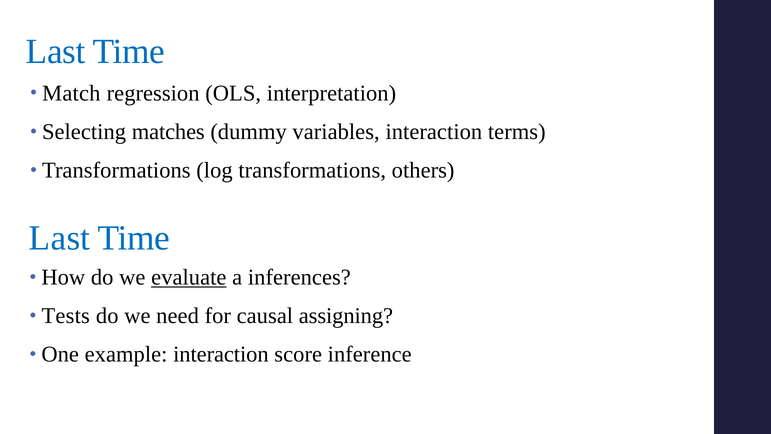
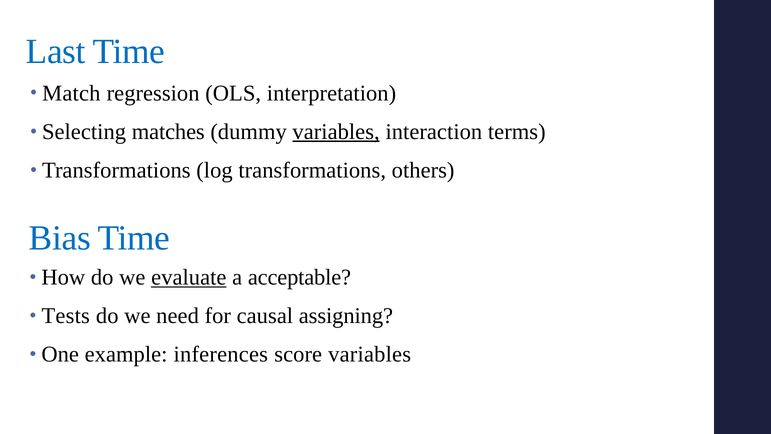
variables underline: none -> present (336, 132)
Last: Last -> Bias (60, 238)
inferences: inferences -> acceptable (299, 277)
example interaction: interaction -> inferences (221, 354)
score inference: inference -> variables (370, 354)
